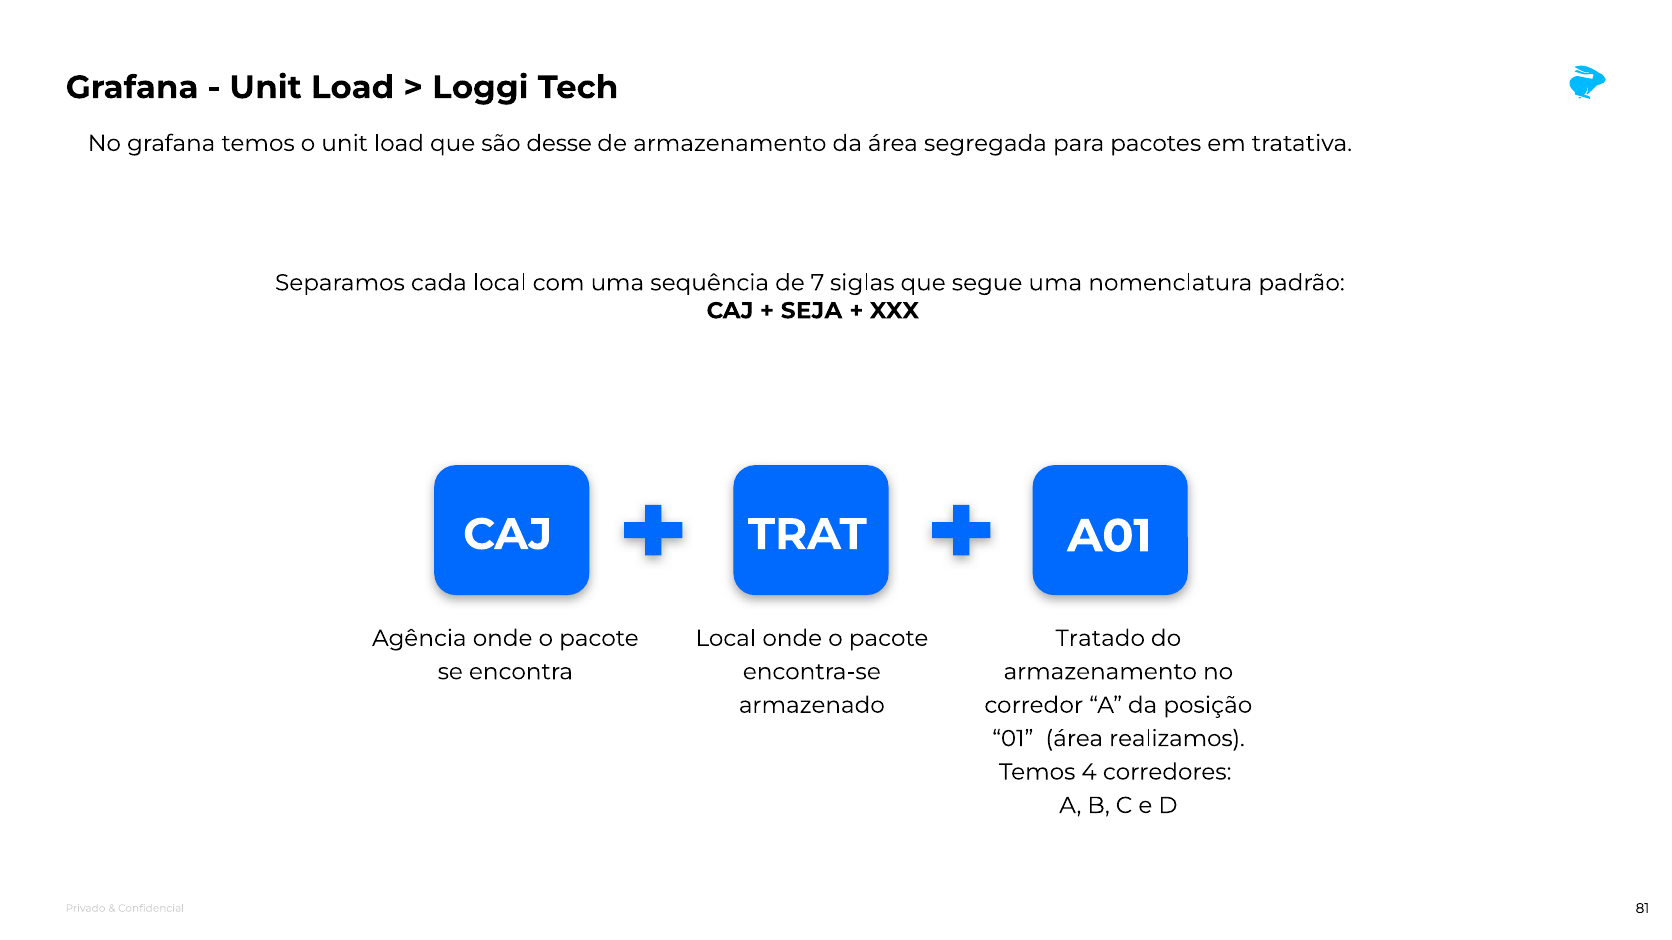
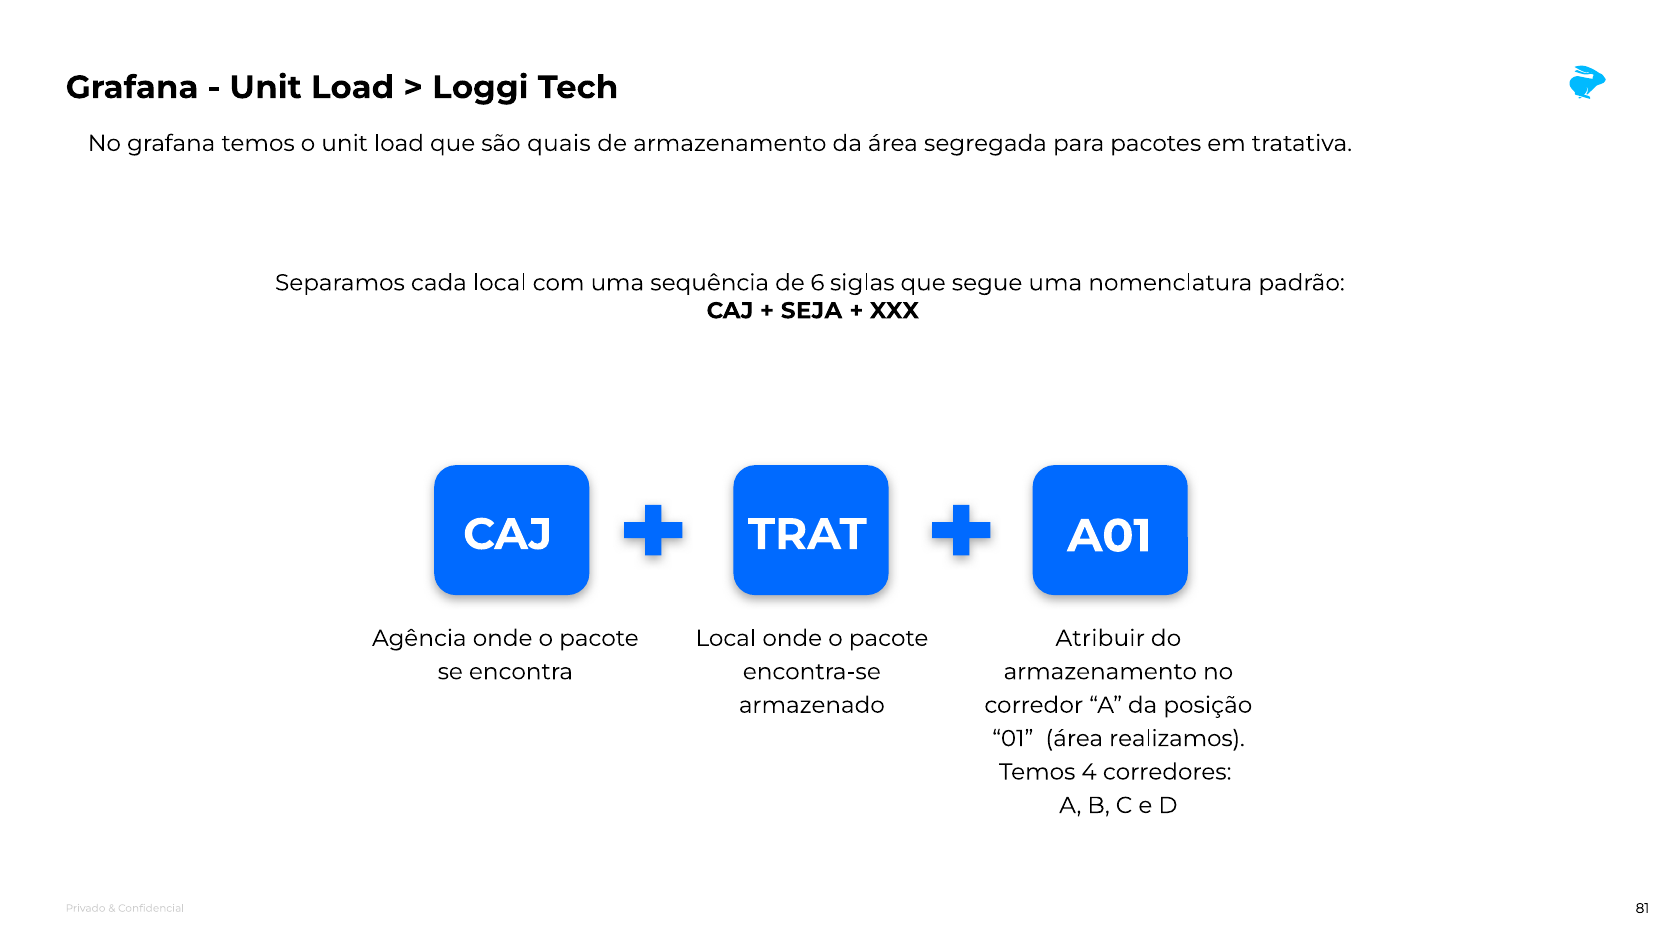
desse: desse -> quais (559, 143)
7: 7 -> 6 (817, 283)
Tratado: Tratado -> Atribuir (1100, 639)
